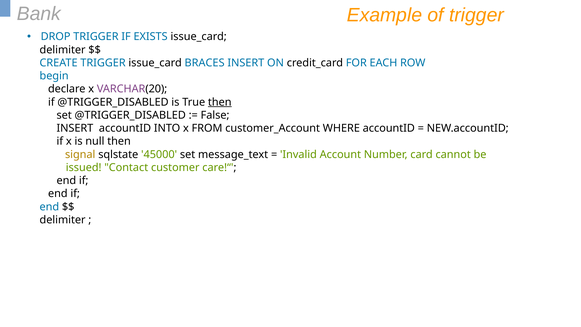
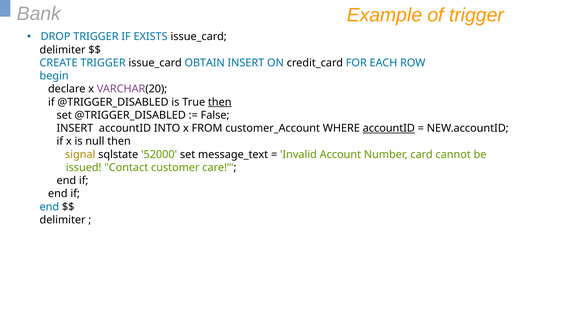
BRACES: BRACES -> OBTAIN (205, 63)
accountID underline: none -> present (389, 128)
45000: 45000 -> 52000 (159, 154)
